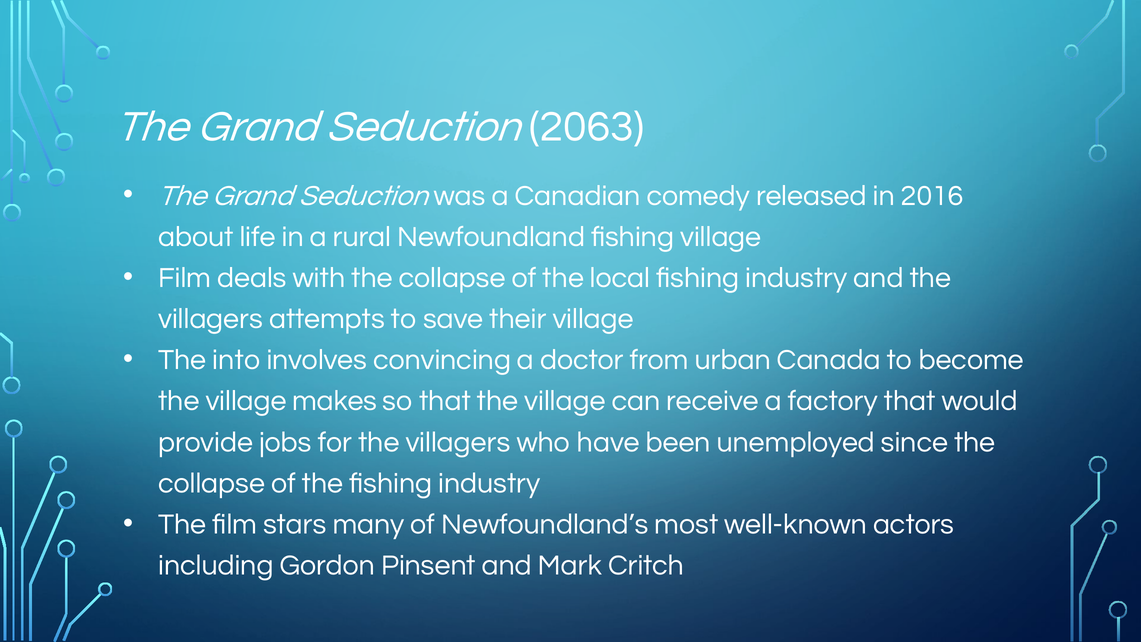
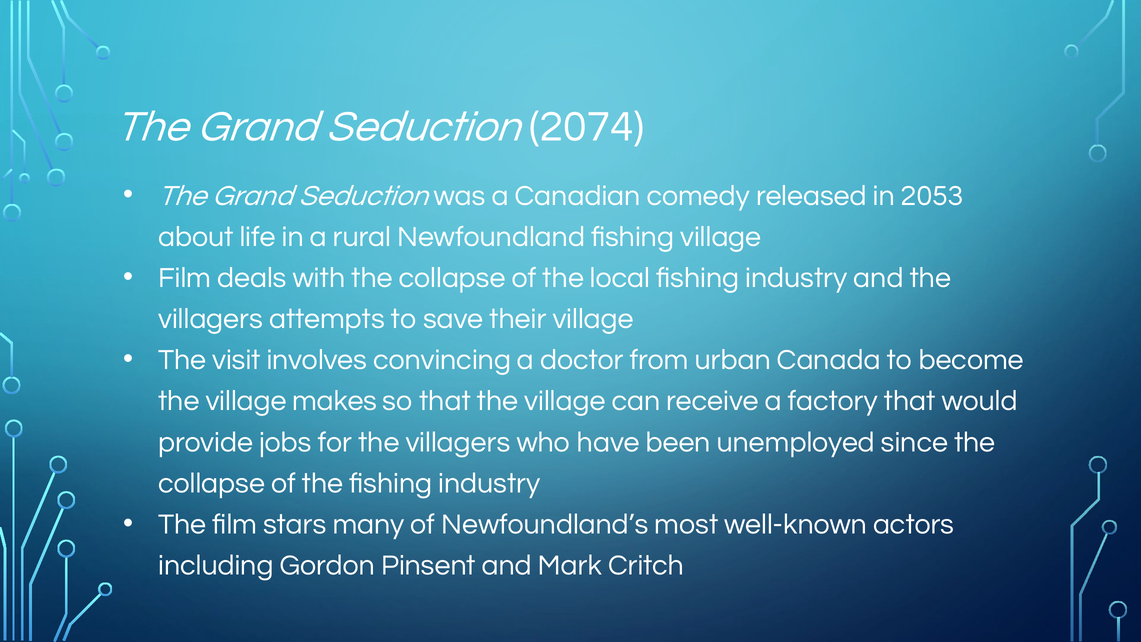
2063: 2063 -> 2074 (587, 127)
2016: 2016 -> 2053 (932, 196)
into: into -> visit (237, 360)
